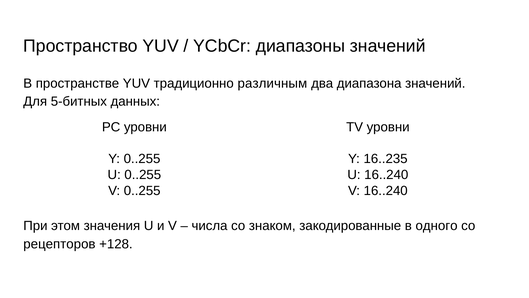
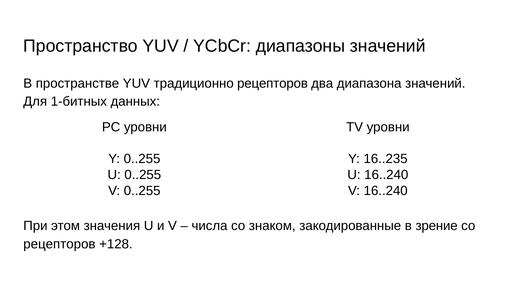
традиционно различным: различным -> рецепторов (273, 83)
5-битных: 5-битных -> 1-битных (79, 101)
одного: одного -> зрение (437, 226)
